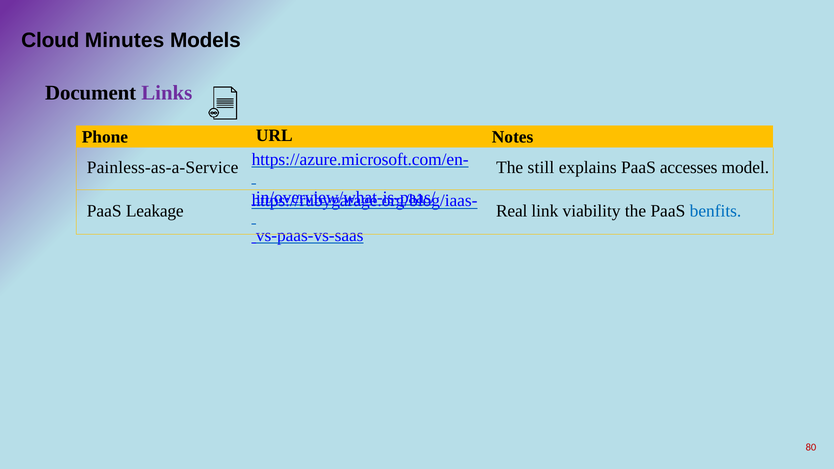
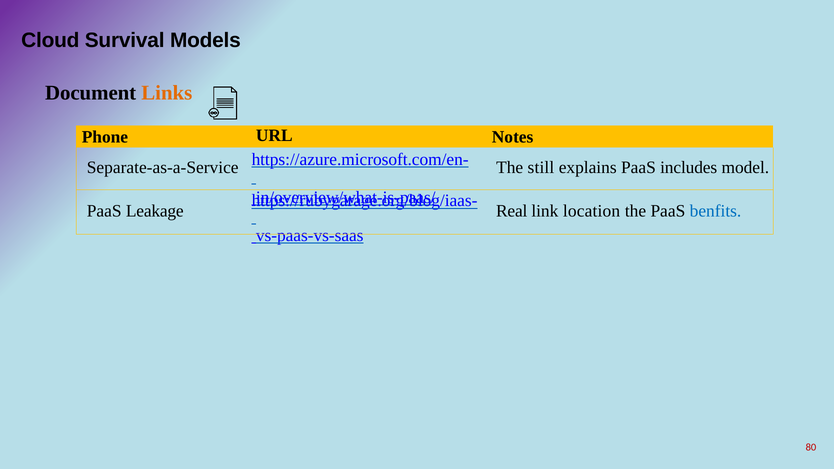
Minutes: Minutes -> Survival (125, 40)
Links colour: purple -> orange (167, 93)
accesses: accesses -> includes (689, 167)
Painless-as-a-Service: Painless-as-a-Service -> Separate-as-a-Service (163, 168)
viability: viability -> location (592, 211)
